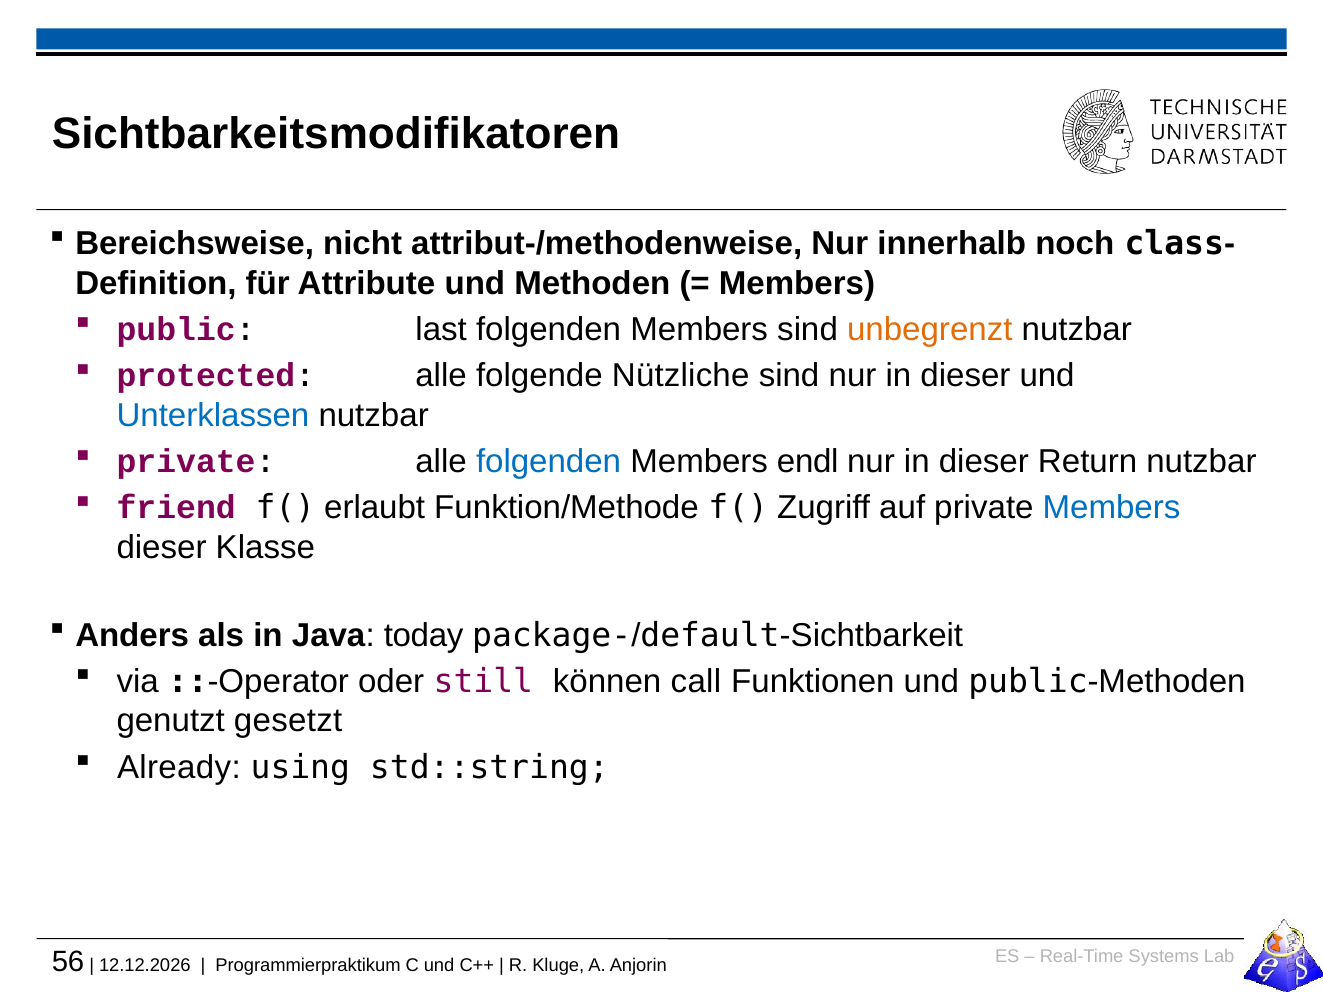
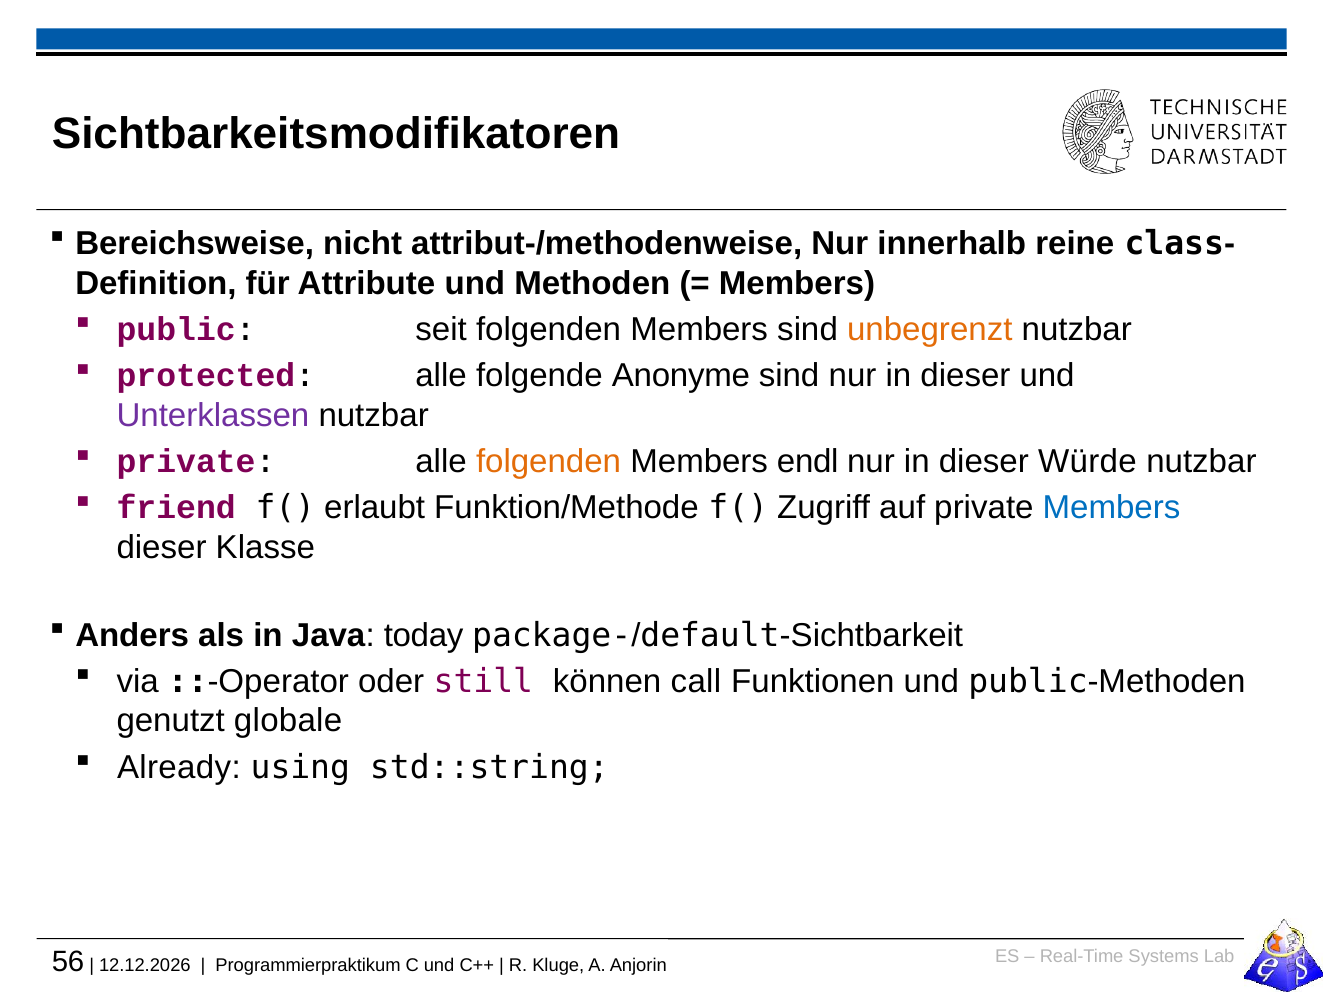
noch: noch -> reine (1075, 244)
last: last -> seit (441, 330)
Nützliche: Nützliche -> Anonyme (681, 376)
Unterklassen colour: blue -> purple (213, 416)
folgenden colour: blue -> orange (549, 462)
Return: Return -> Würde (1087, 462)
gesetzt: gesetzt -> globale (288, 721)
